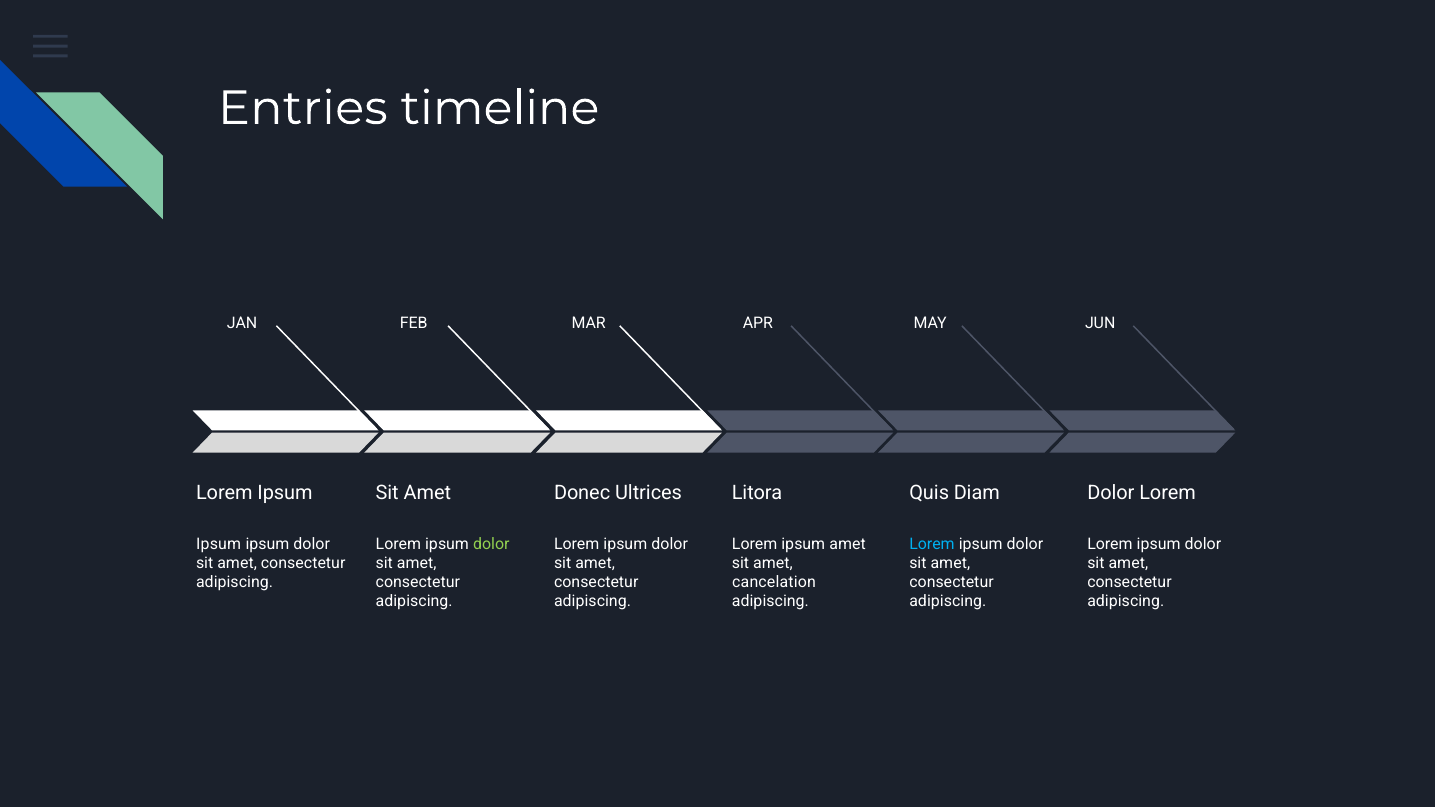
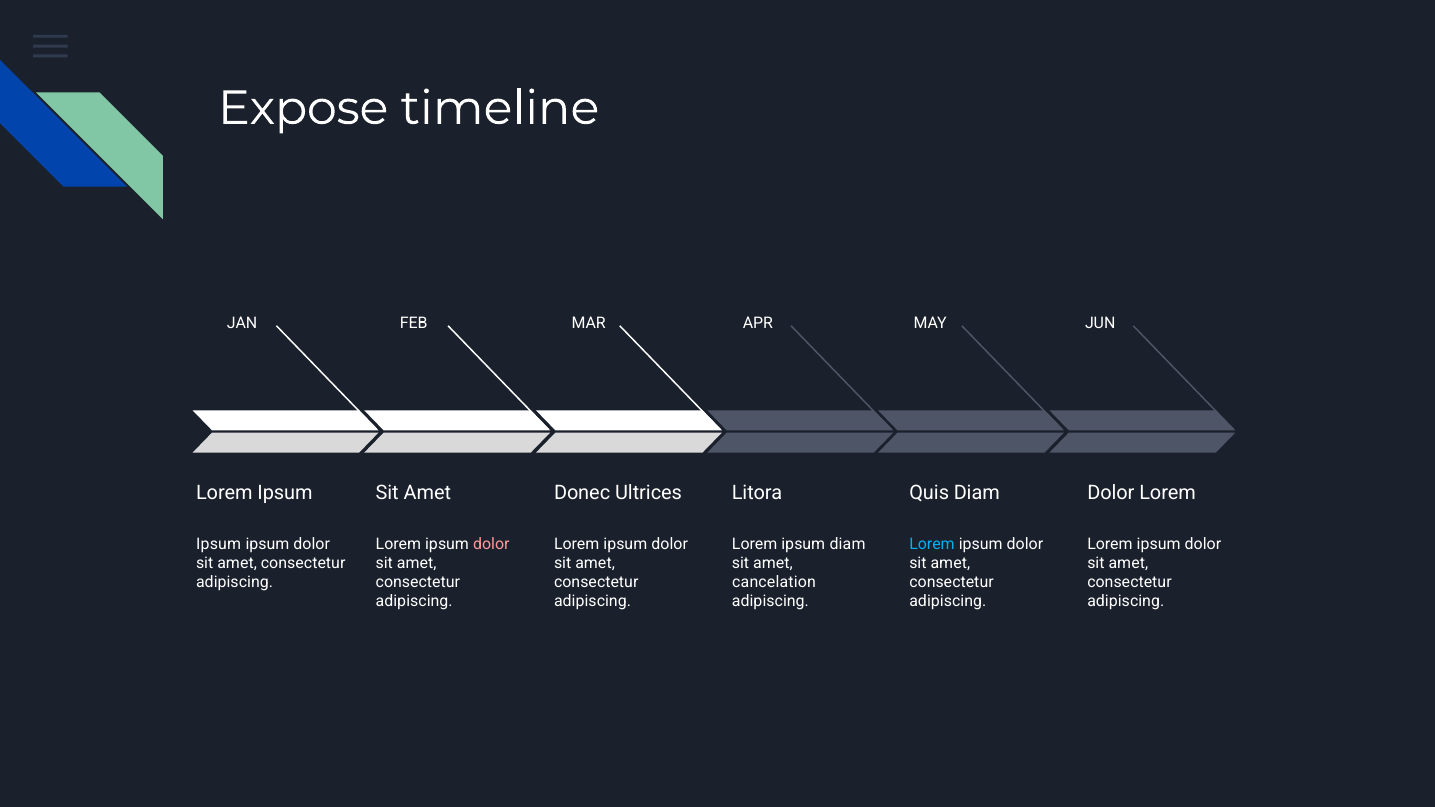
Entries: Entries -> Expose (303, 108)
dolor colour: light green -> pink (491, 544)
ipsum amet: amet -> diam (847, 544)
